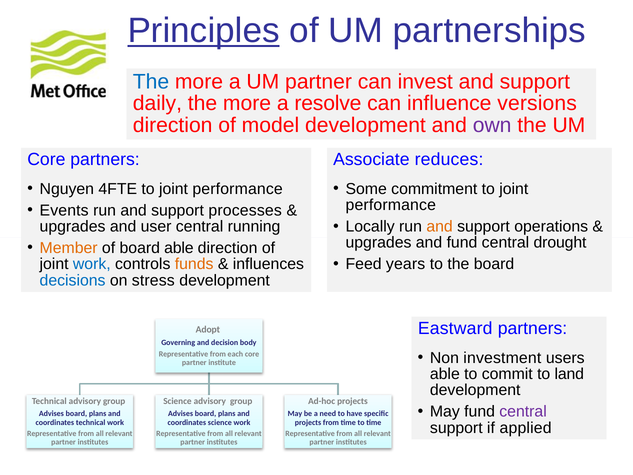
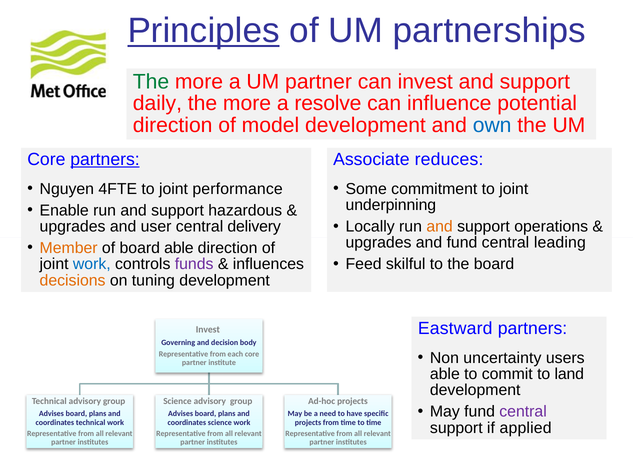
The colour: blue -> green (151, 82)
versions: versions -> potential (537, 103)
own colour: purple -> blue (492, 125)
partners underline: none -> present (105, 159)
performance: performance -> underpinning (391, 205)
Events: Events -> Enable (64, 210)
processes: processes -> hazardous (245, 210)
running: running -> delivery (254, 226)
drought: drought -> leading (560, 243)
years: years -> skilful (406, 264)
funds colour: orange -> purple (194, 264)
decisions colour: blue -> orange (73, 280)
stress: stress -> tuning (153, 280)
Adopt: Adopt -> Invest (208, 330)
investment: investment -> uncertainty (502, 358)
